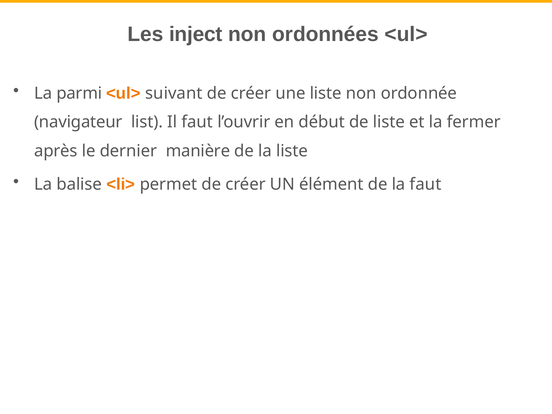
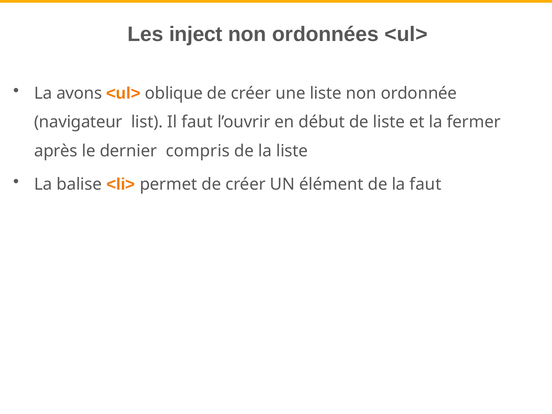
parmi: parmi -> avons (79, 93)
suivant: suivant -> oblique (174, 93)
manière: manière -> compris (198, 151)
